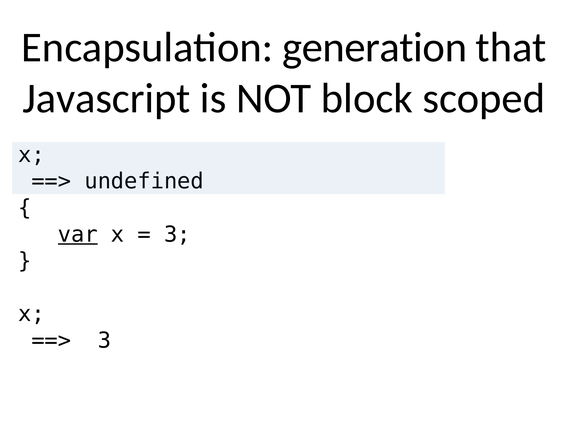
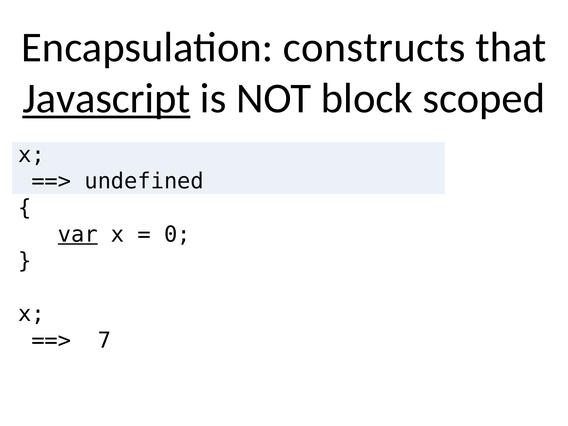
generation: generation -> constructs (374, 47)
Javascript underline: none -> present (106, 99)
3: 3 -> 0 (177, 234)
3: 3 -> 7 (104, 340)
